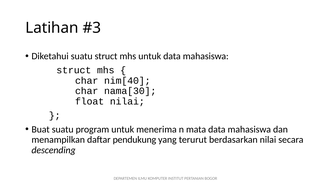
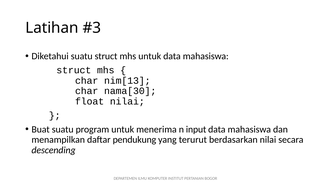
nim[40: nim[40 -> nim[13 (127, 80)
mata: mata -> input (196, 129)
